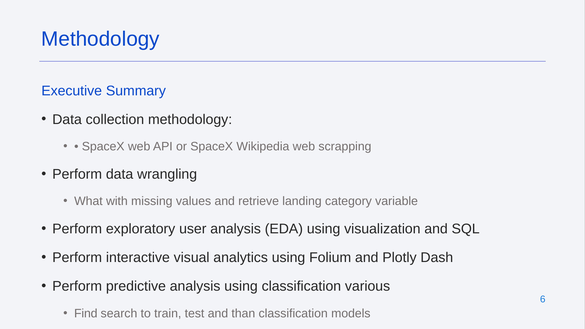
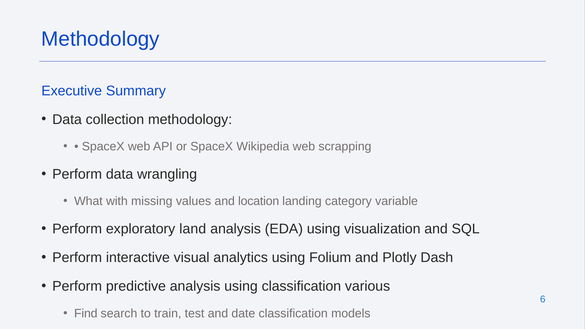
retrieve: retrieve -> location (259, 201)
user: user -> land (193, 229)
than: than -> date (243, 313)
